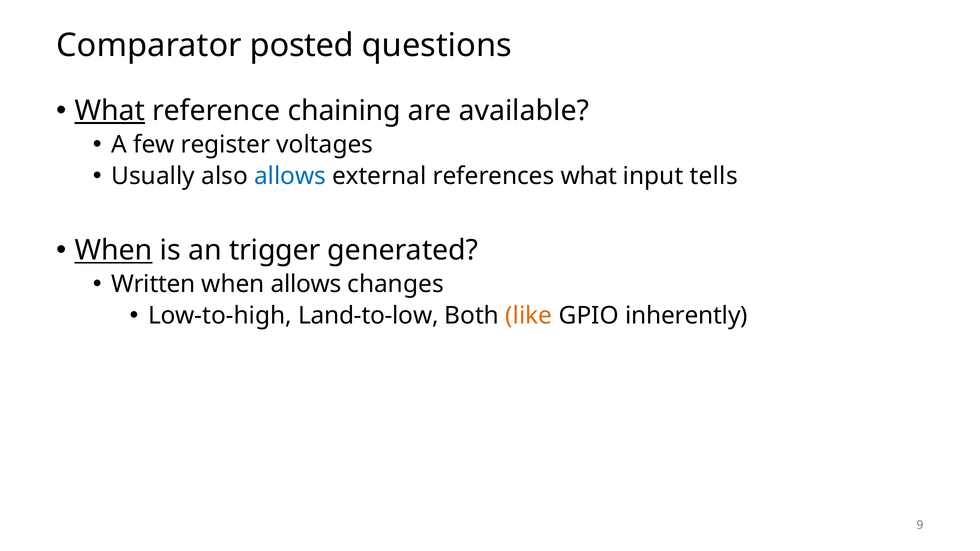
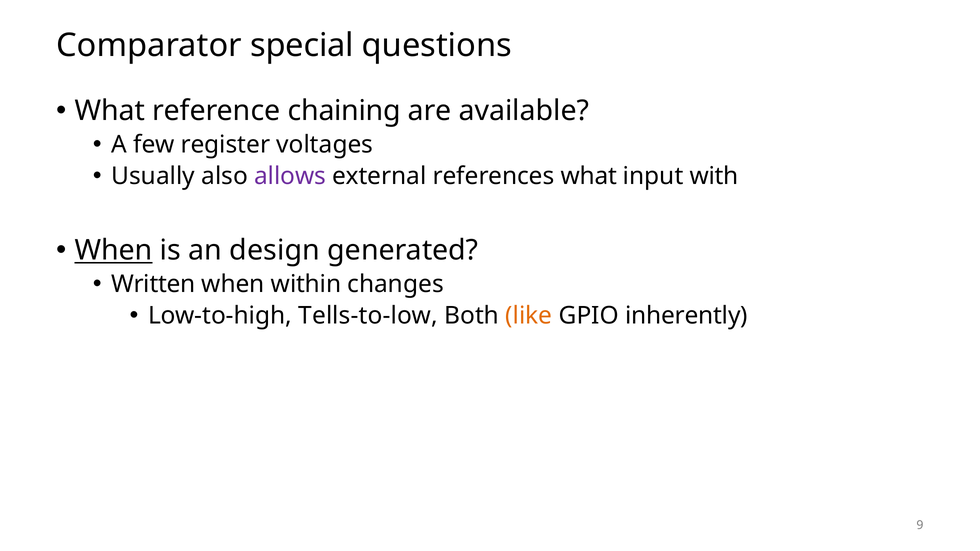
posted: posted -> special (302, 46)
What underline: present -> none (110, 111)
allows colour: blue -> purple (290, 176)
tells: tells -> with (714, 176)
trigger: trigger -> design (275, 251)
when allows: allows -> within (306, 284)
Land-to-low: Land-to-low -> Tells-to-low (368, 316)
